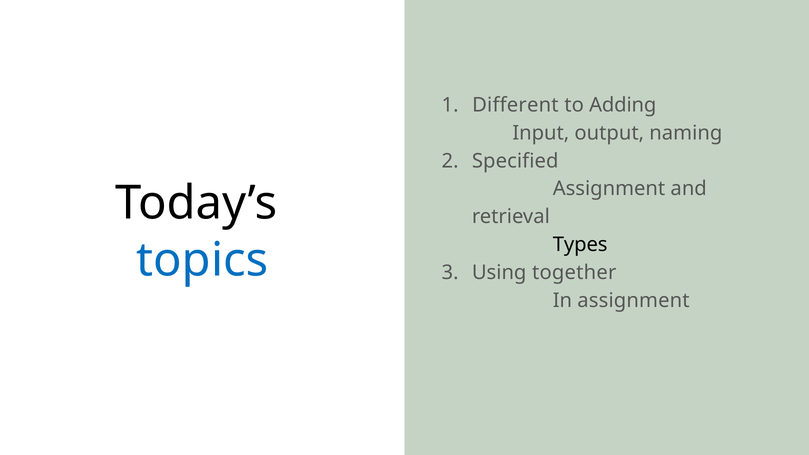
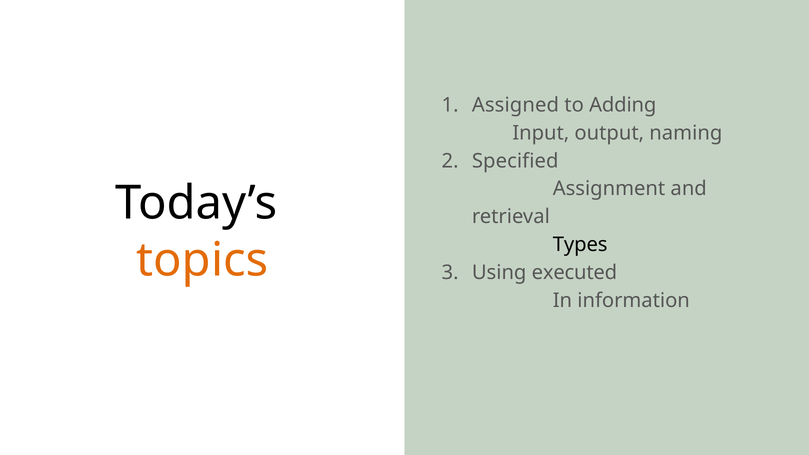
Different: Different -> Assigned (515, 105)
topics colour: blue -> orange (202, 260)
together: together -> executed (574, 273)
In assignment: assignment -> information (634, 300)
